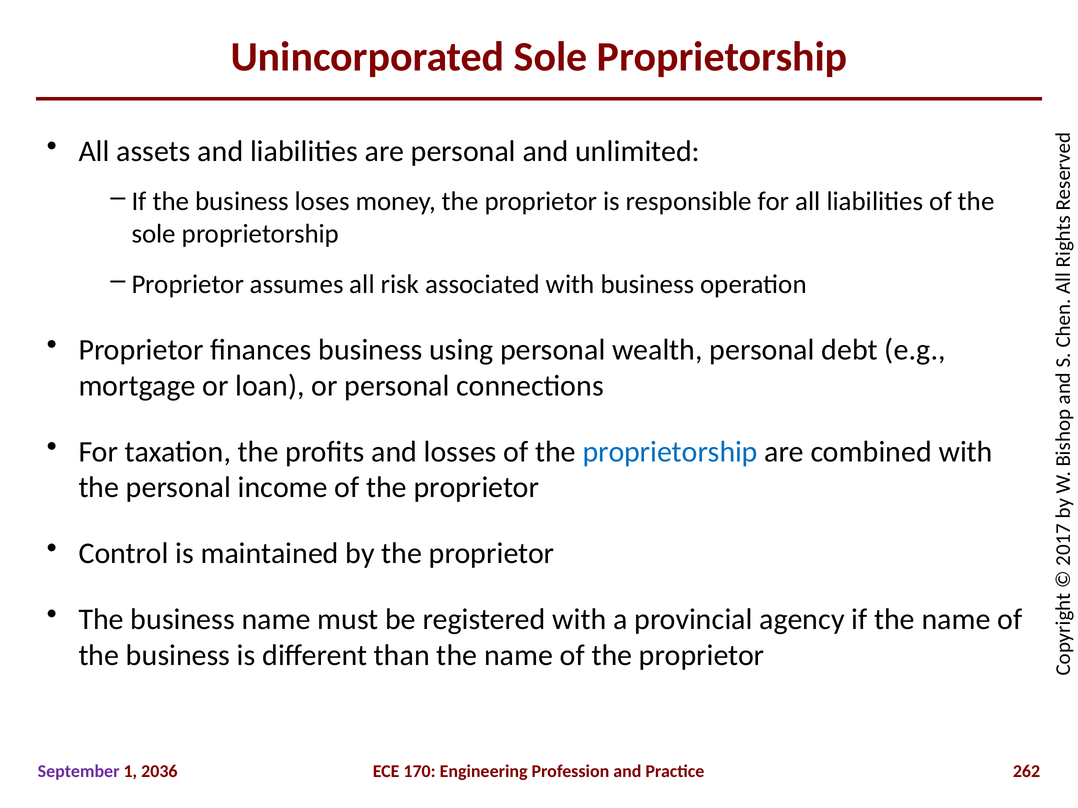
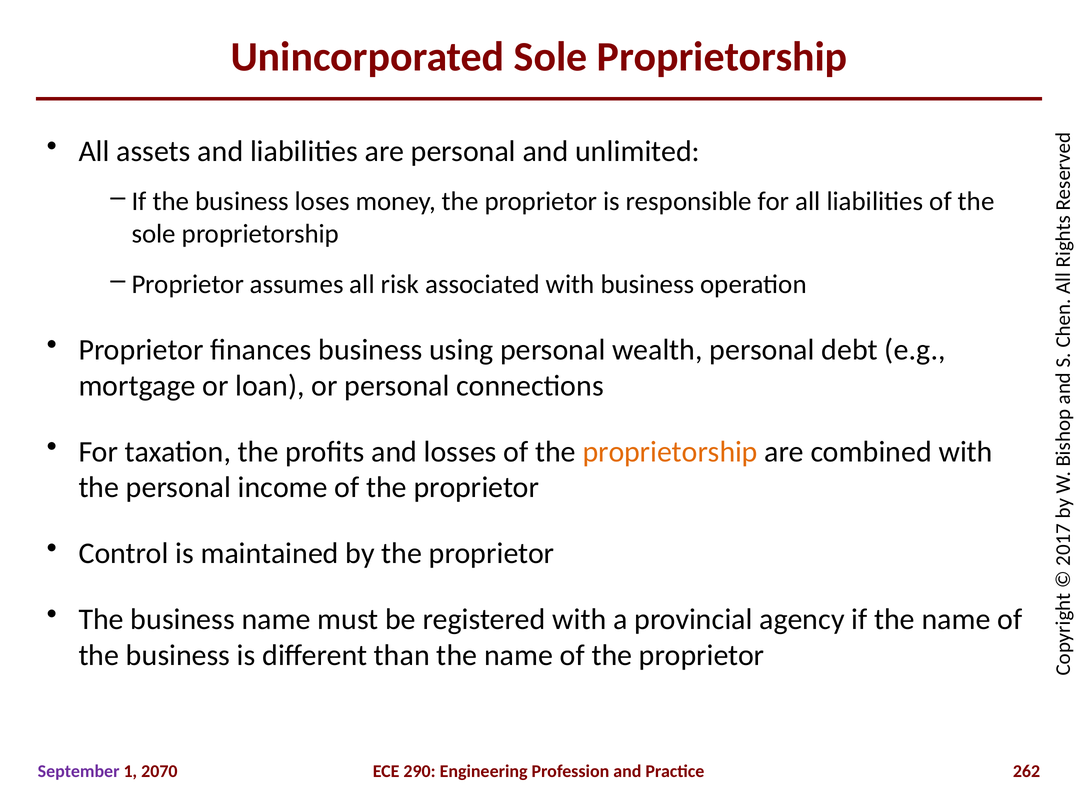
proprietorship colour: blue -> orange (670, 452)
2036: 2036 -> 2070 (159, 772)
170: 170 -> 290 (420, 772)
